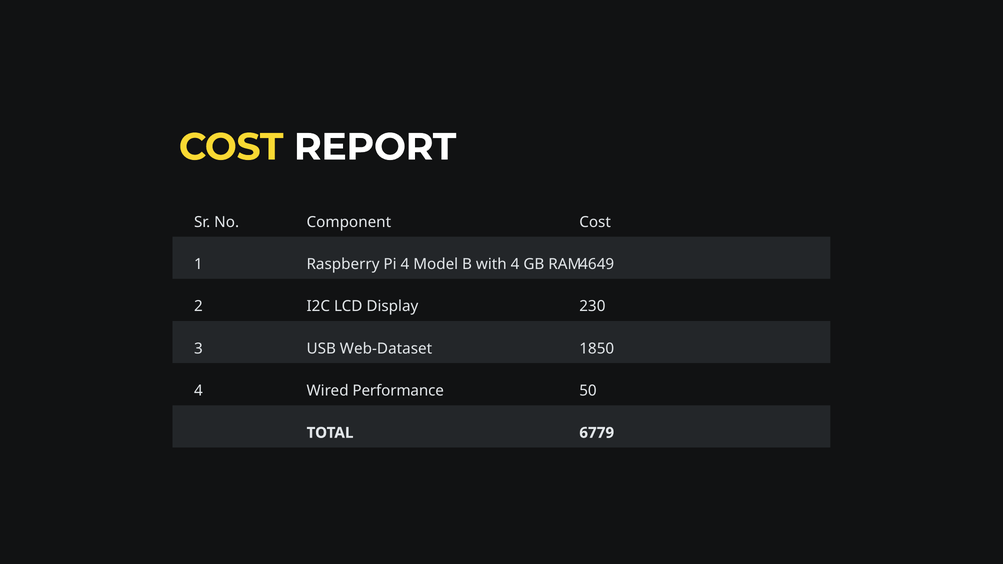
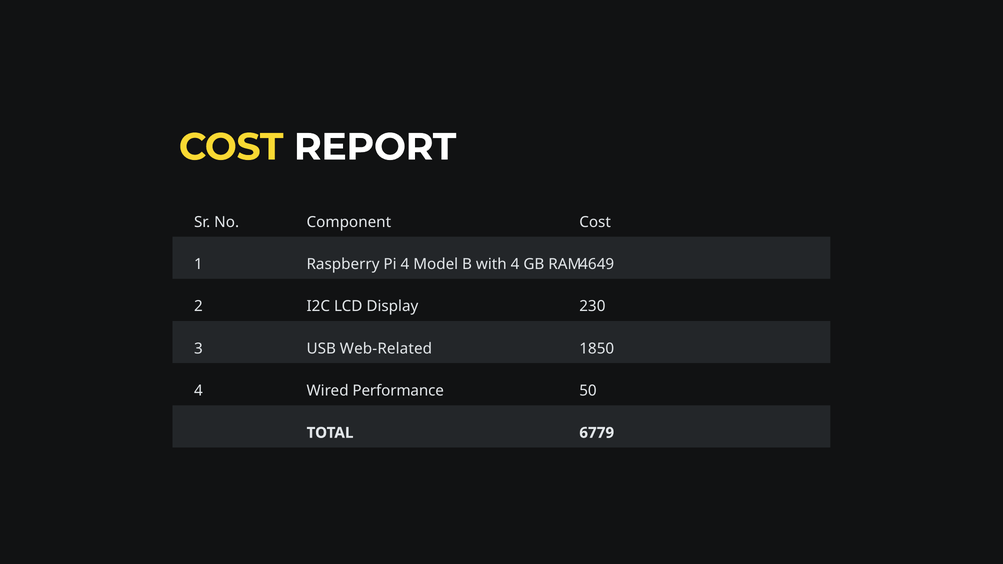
Web-Dataset: Web-Dataset -> Web-Related (386, 349)
